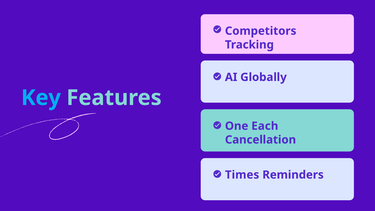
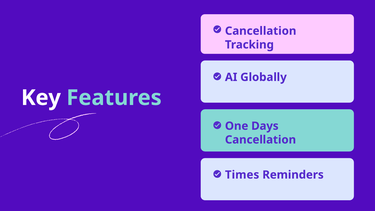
Competitors: Competitors -> Cancellation (261, 31)
Key colour: light blue -> white (41, 98)
Each: Each -> Days (265, 126)
